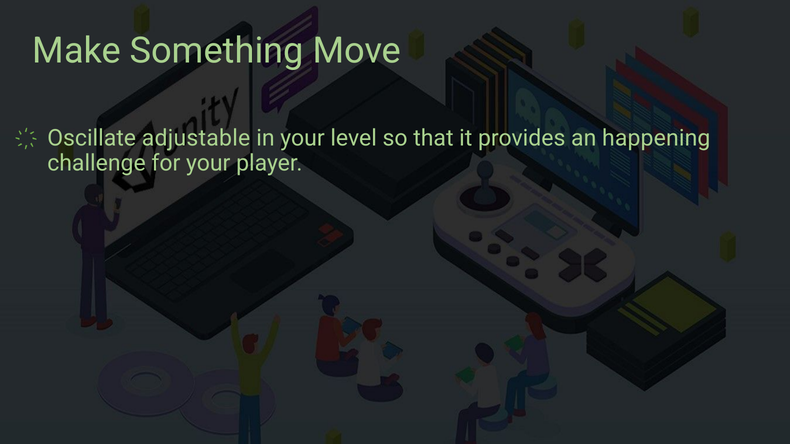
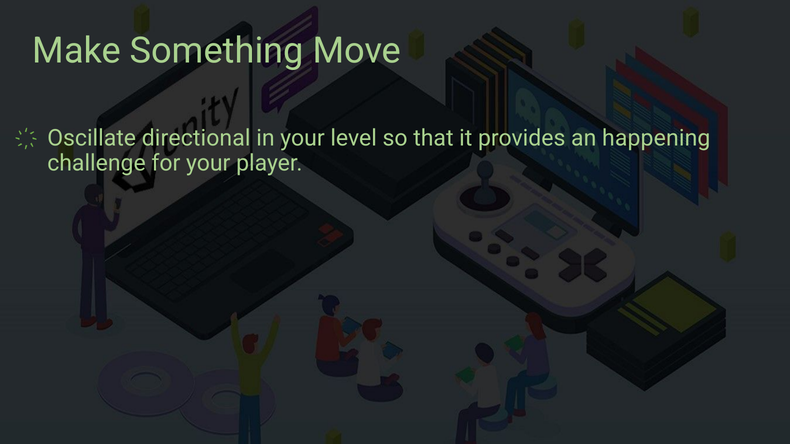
adjustable: adjustable -> directional (196, 138)
